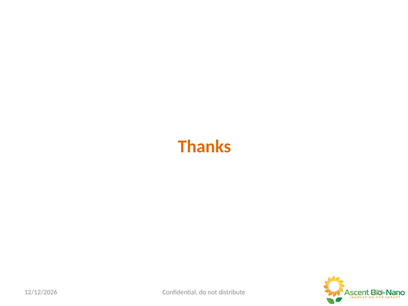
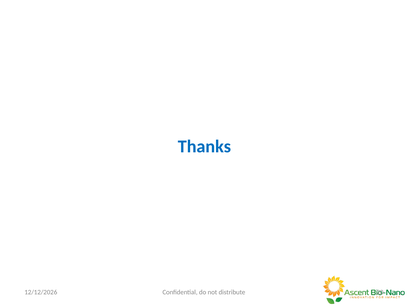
Thanks colour: orange -> blue (204, 146)
